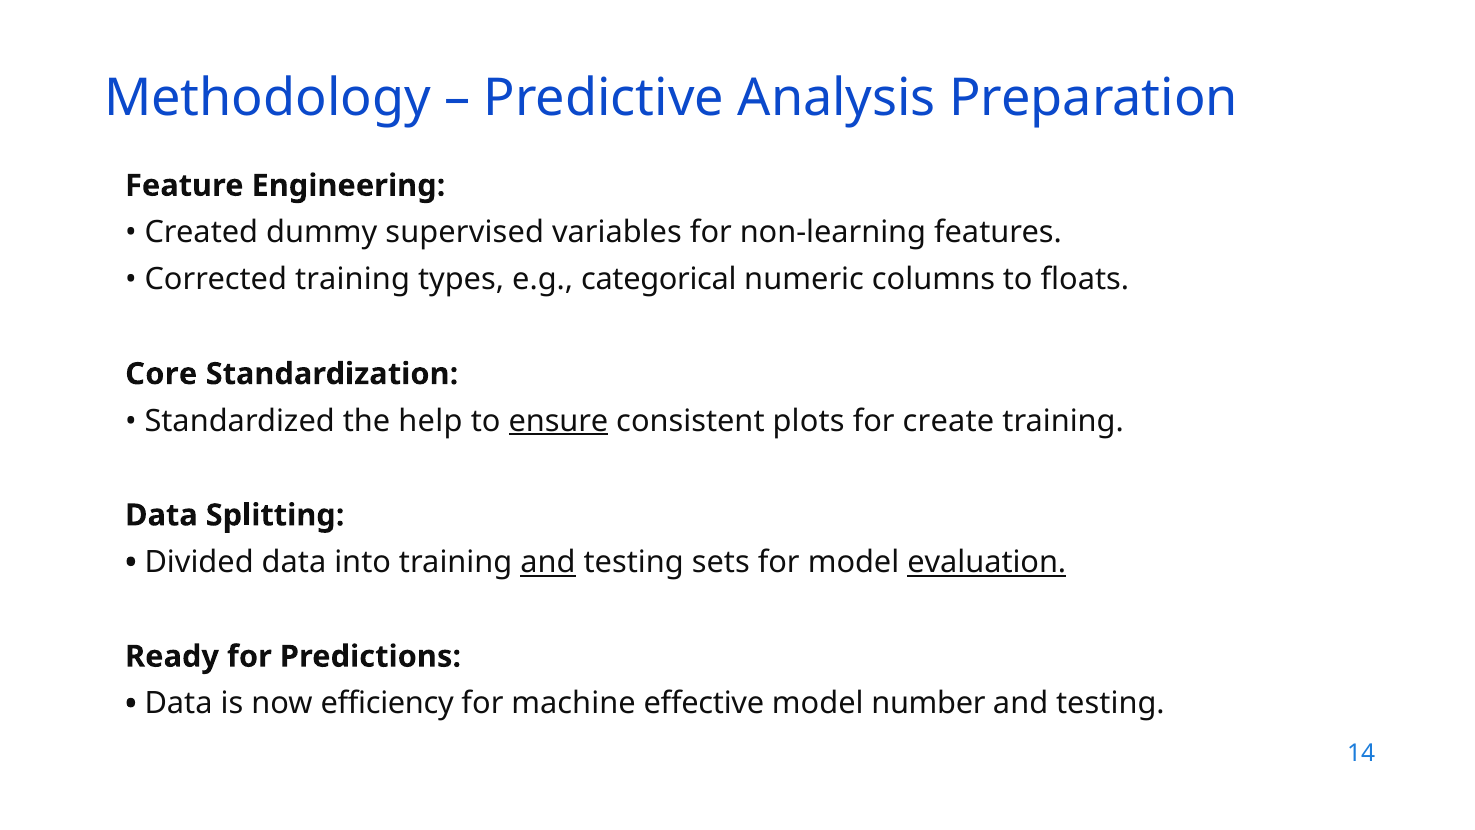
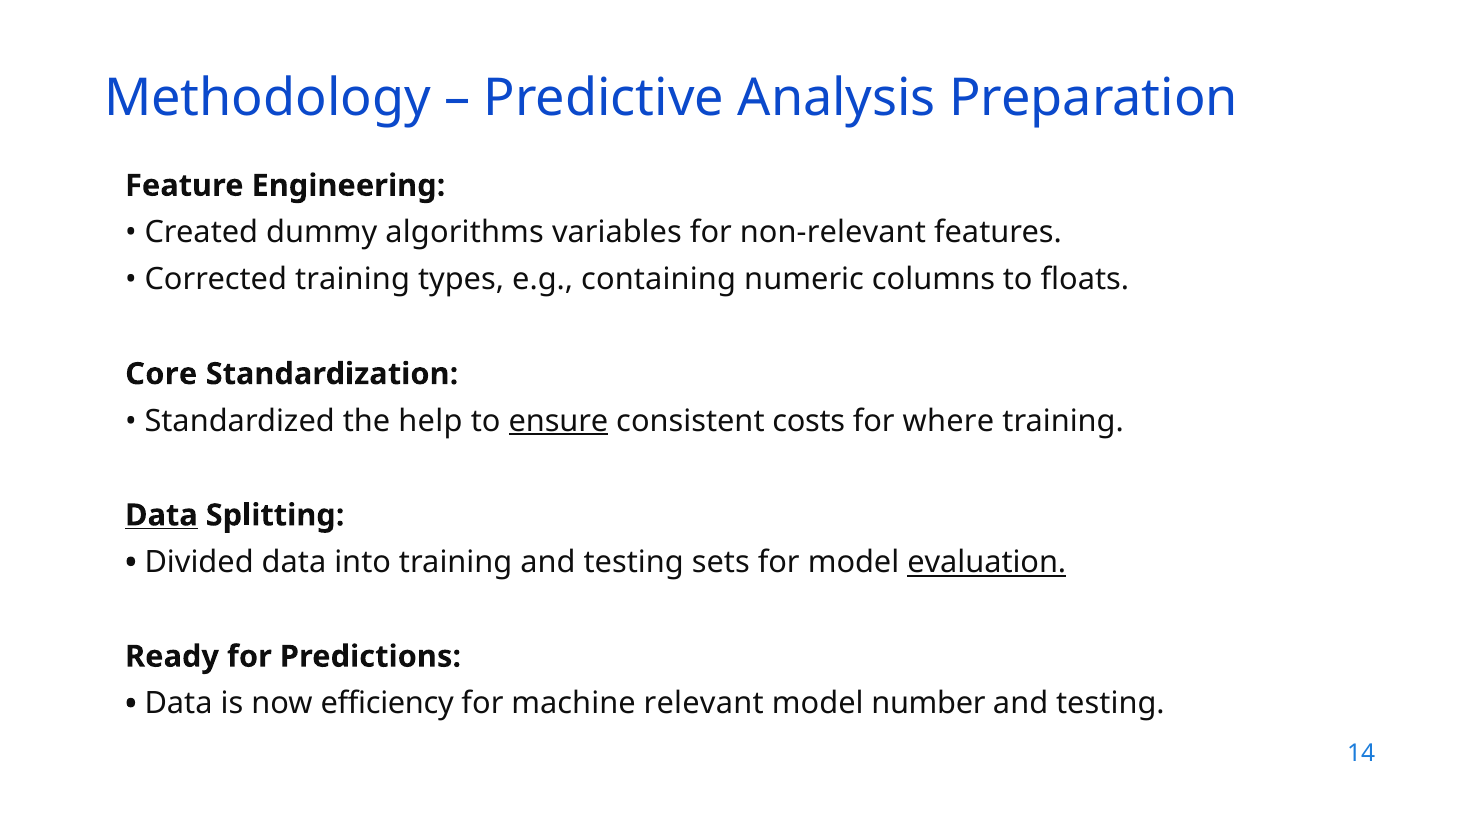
supervised: supervised -> algorithms (465, 233)
non-learning: non-learning -> non-relevant (833, 233)
categorical: categorical -> containing (659, 280)
plots: plots -> costs (809, 421)
create: create -> where (948, 421)
Data underline: none -> present (161, 515)
and underline: present -> none (548, 562)
effective: effective -> relevant (704, 703)
